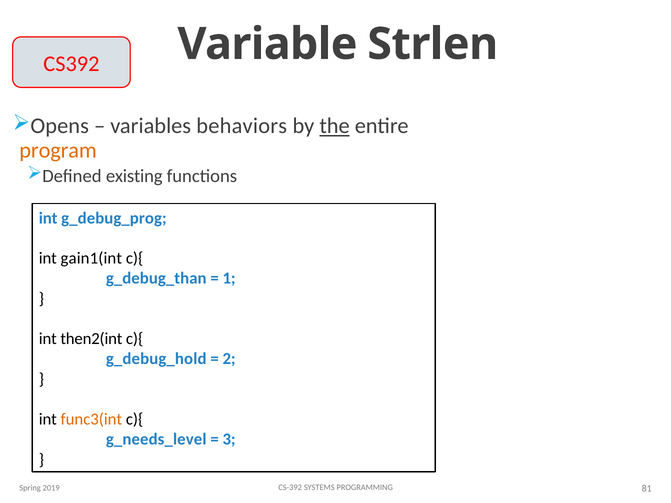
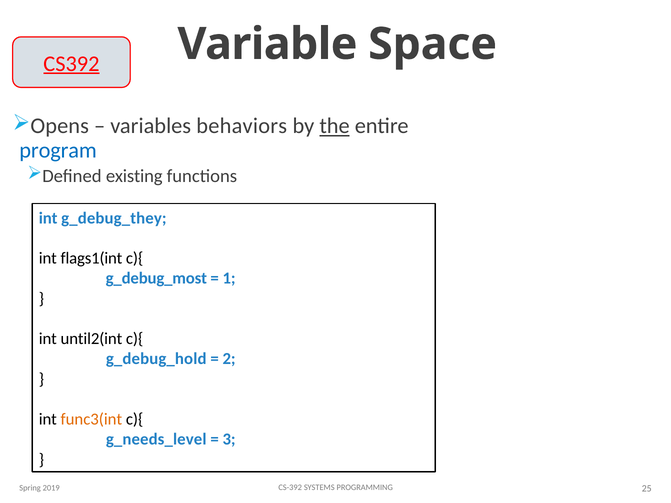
Strlen: Strlen -> Space (433, 44)
CS392 underline: none -> present (71, 64)
program colour: orange -> blue (58, 150)
g_debug_prog: g_debug_prog -> g_debug_they (114, 218)
gain1(int: gain1(int -> flags1(int (91, 258)
g_debug_than: g_debug_than -> g_debug_most (156, 279)
then2(int: then2(int -> until2(int (91, 339)
81: 81 -> 25 (647, 489)
